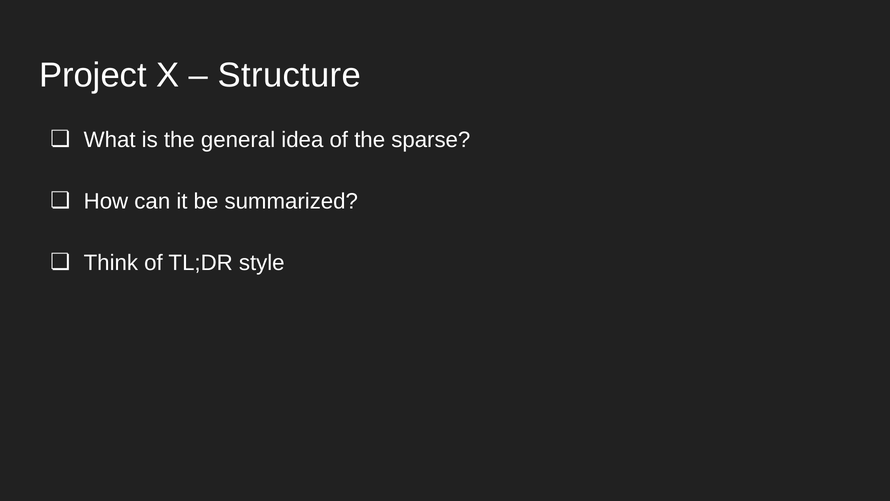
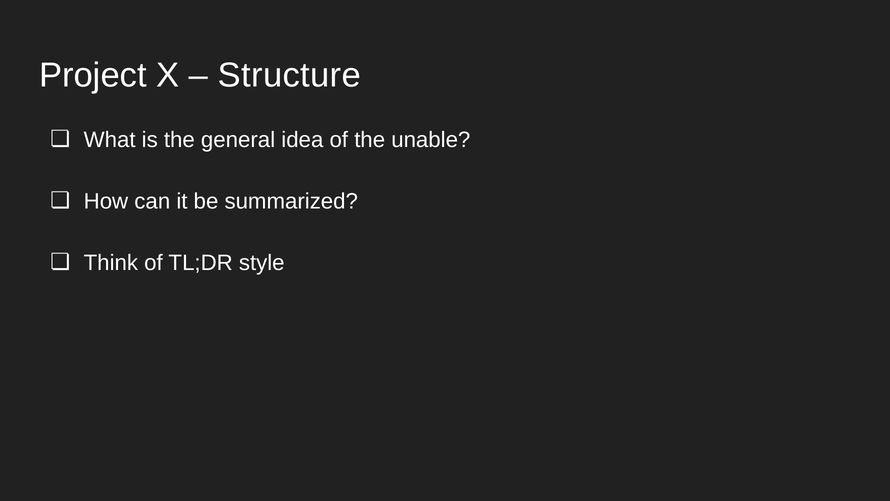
sparse: sparse -> unable (431, 140)
